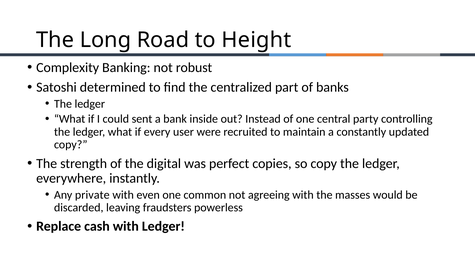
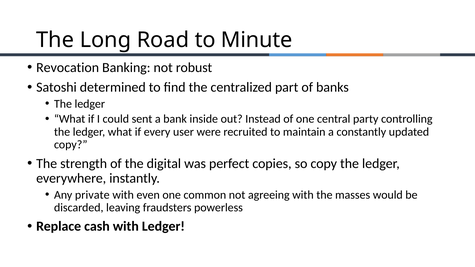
Height: Height -> Minute (257, 40)
Complexity: Complexity -> Revocation (68, 68)
